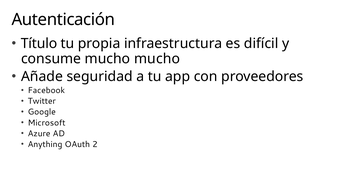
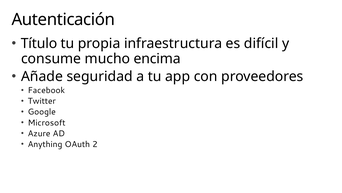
mucho mucho: mucho -> encima (157, 58)
